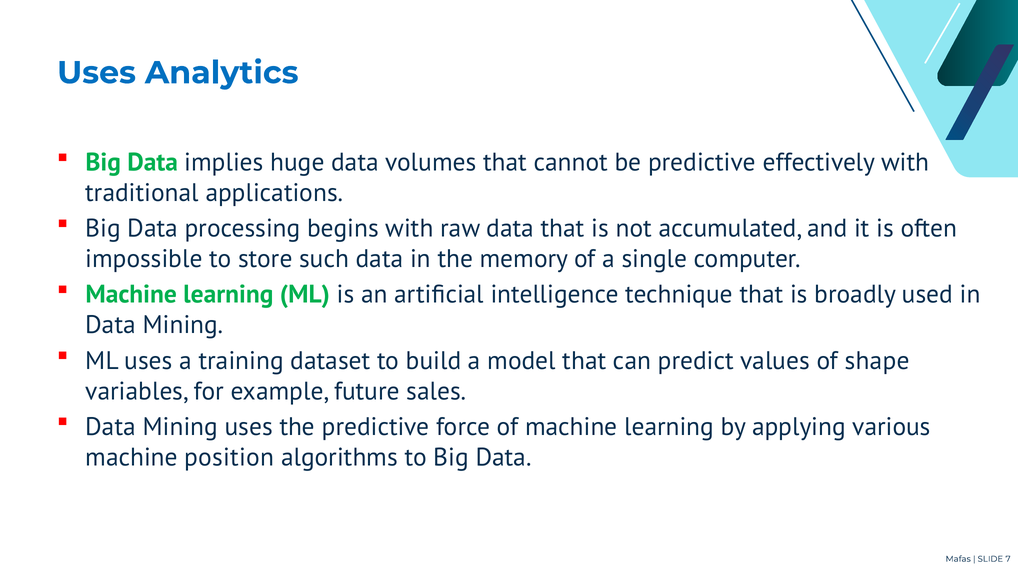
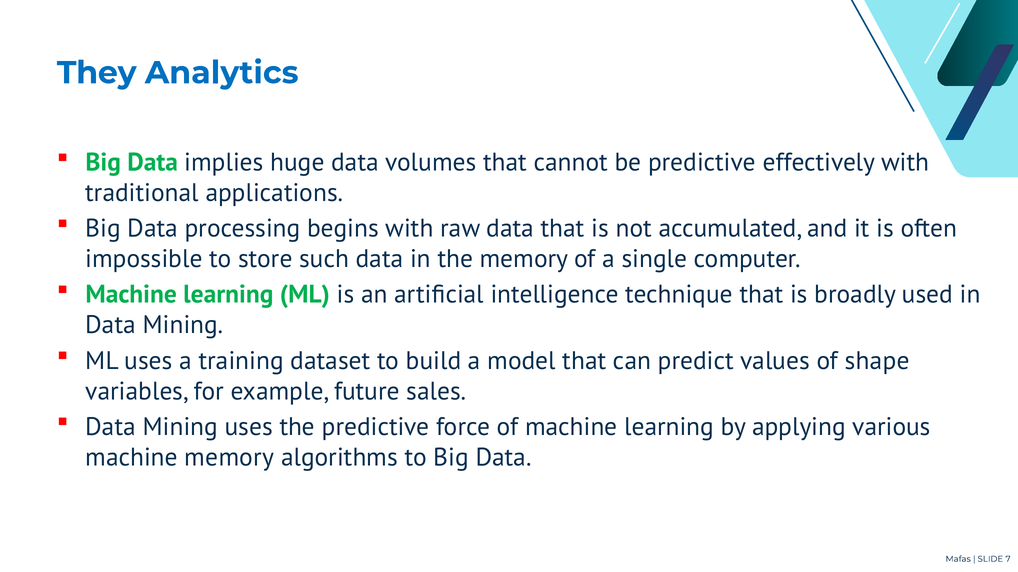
Uses: Uses -> They (97, 73)
machine position: position -> memory (229, 458)
